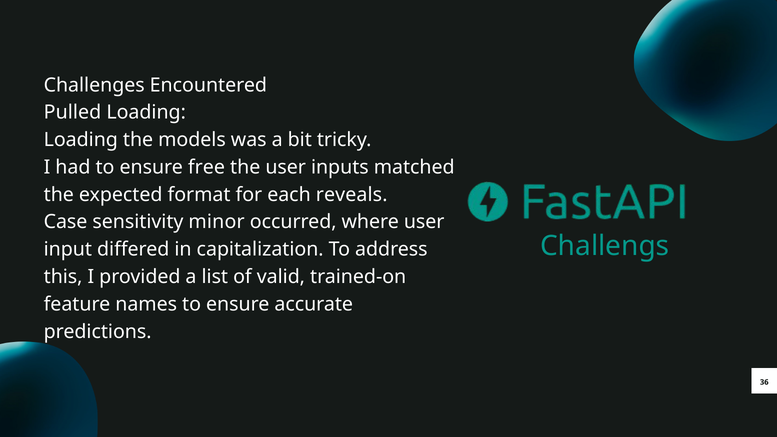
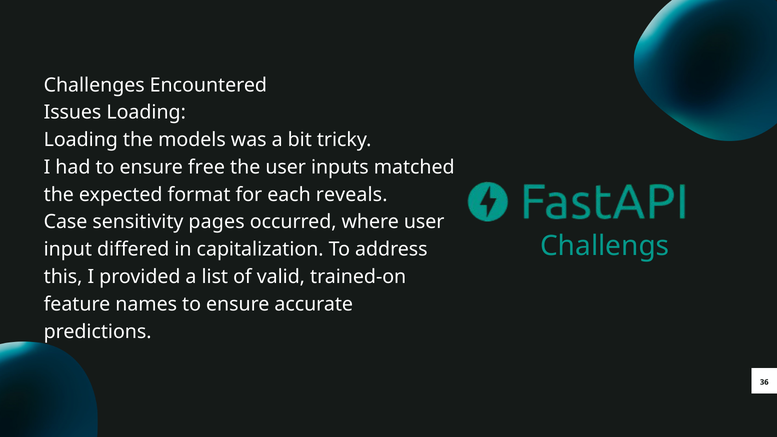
Pulled: Pulled -> Issues (73, 112)
minor: minor -> pages (217, 222)
